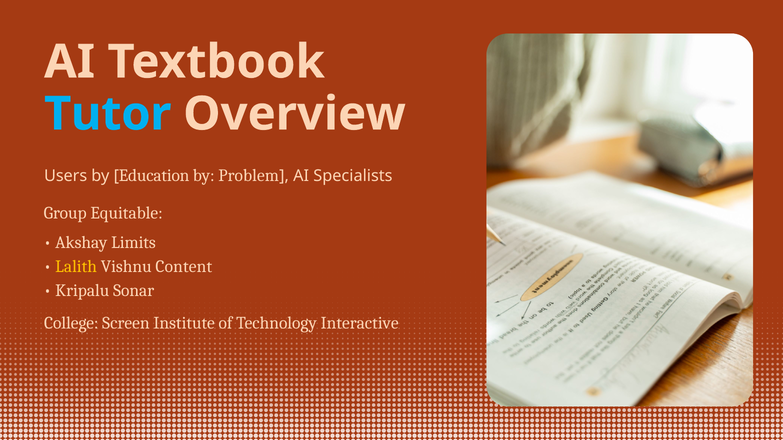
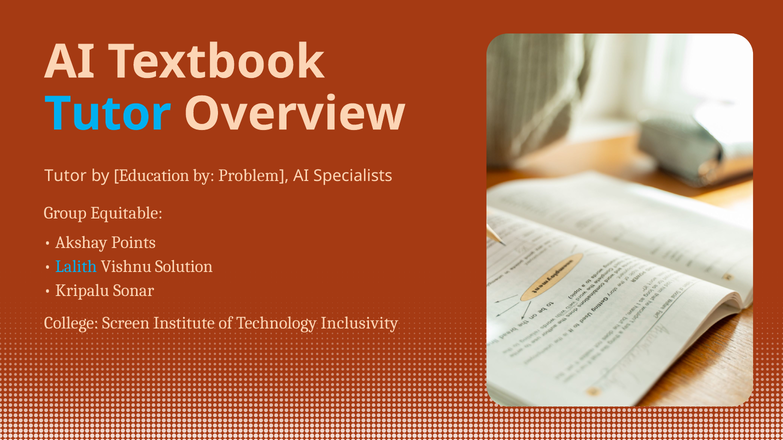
Users: Users -> Tutor (65, 176)
Limits: Limits -> Points (133, 243)
Lalith colour: yellow -> light blue (76, 267)
Content: Content -> Solution (184, 267)
Interactive: Interactive -> Inclusivity (360, 323)
